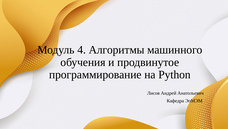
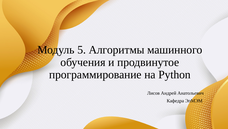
4: 4 -> 5 (82, 50)
